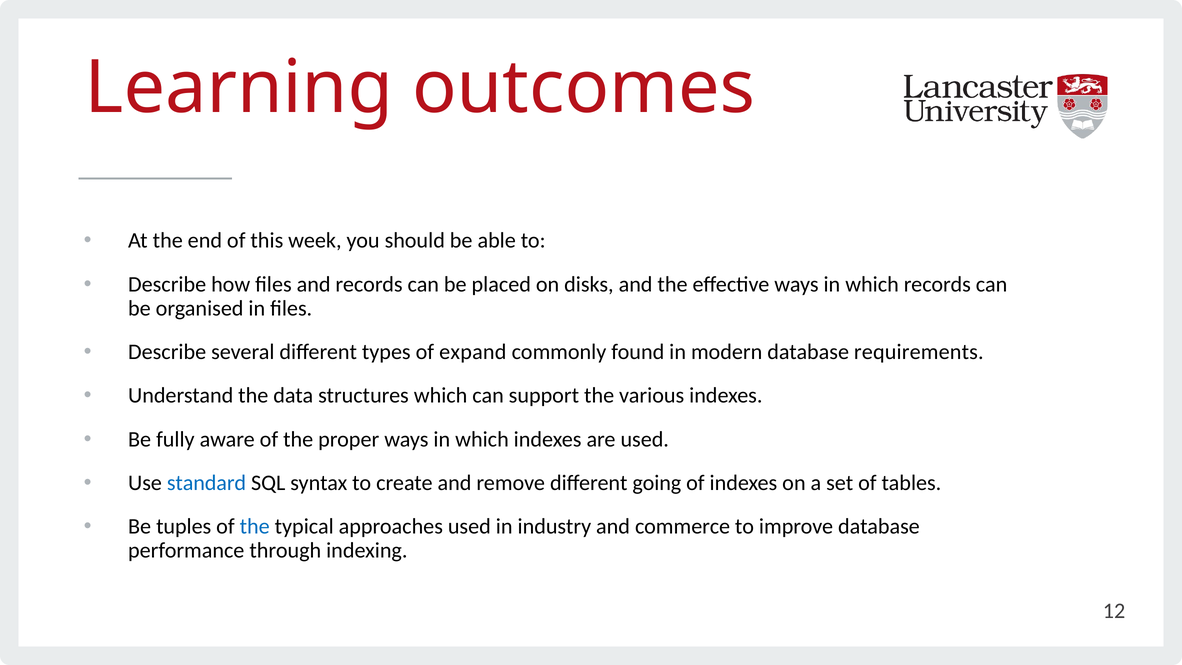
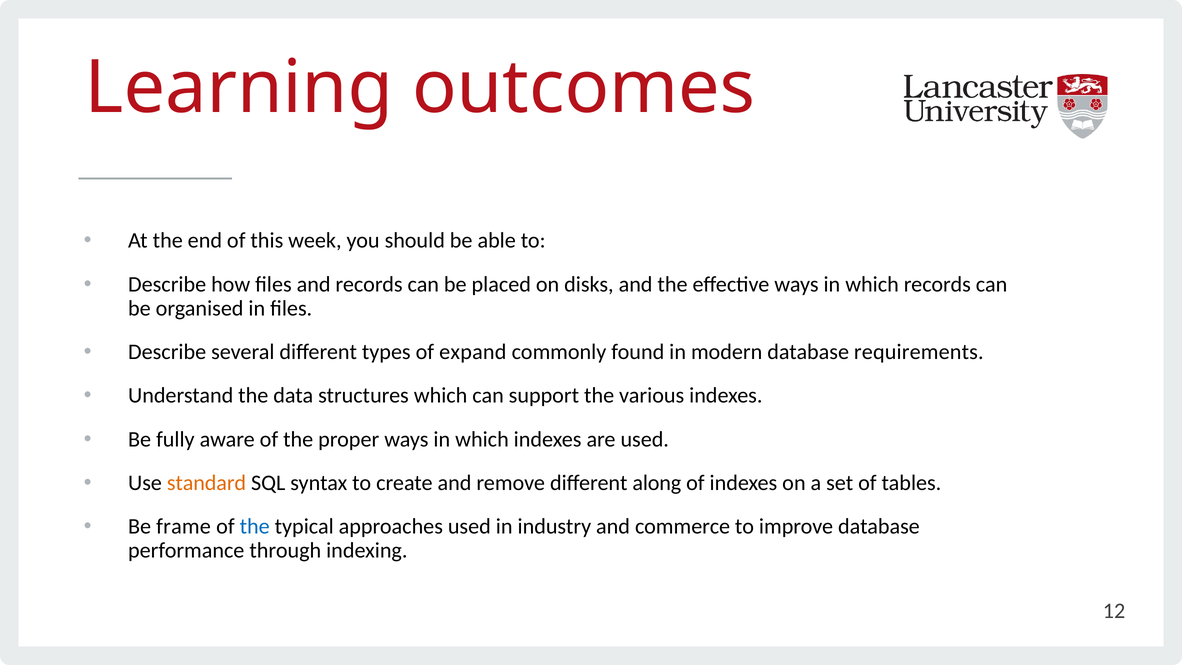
standard colour: blue -> orange (207, 483)
going: going -> along (657, 483)
tuples: tuples -> frame (184, 527)
